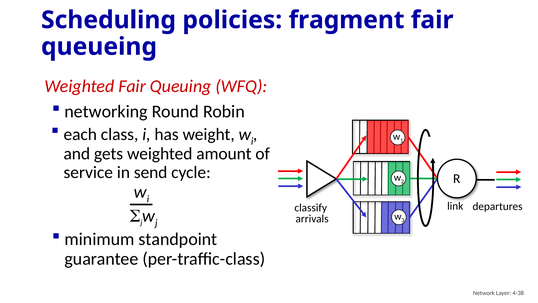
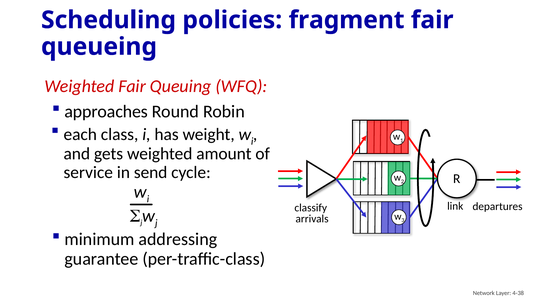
networking: networking -> approaches (106, 111)
standpoint: standpoint -> addressing (178, 239)
